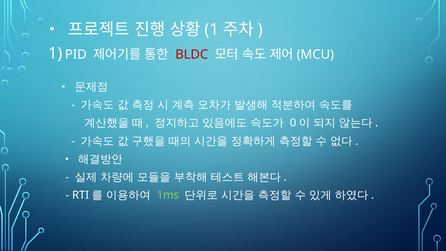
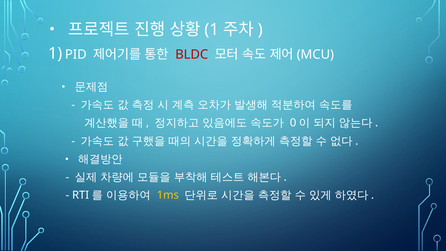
1ms colour: light green -> yellow (168, 195)
